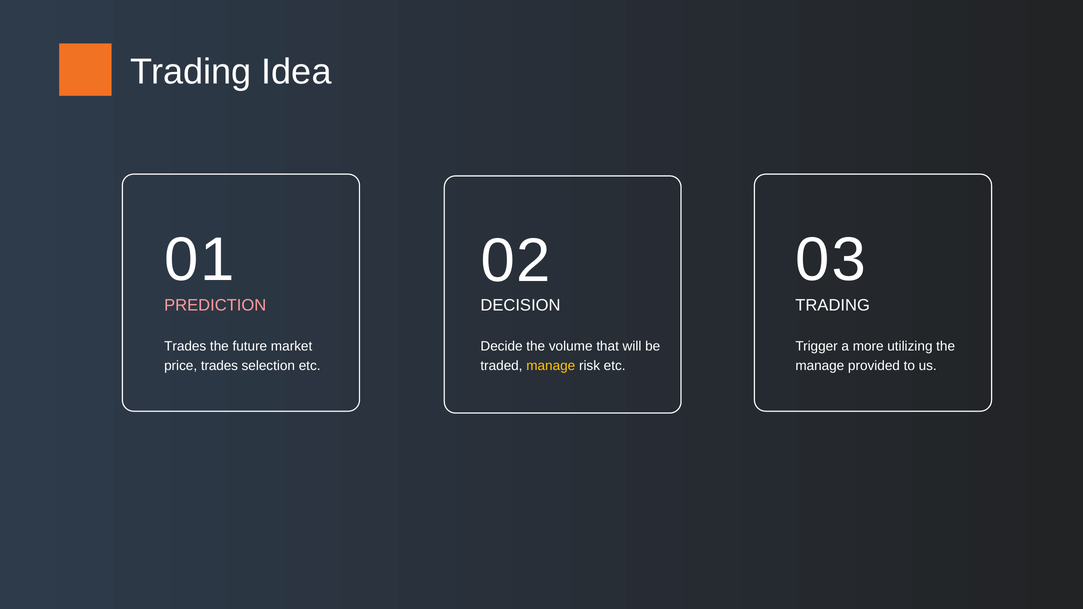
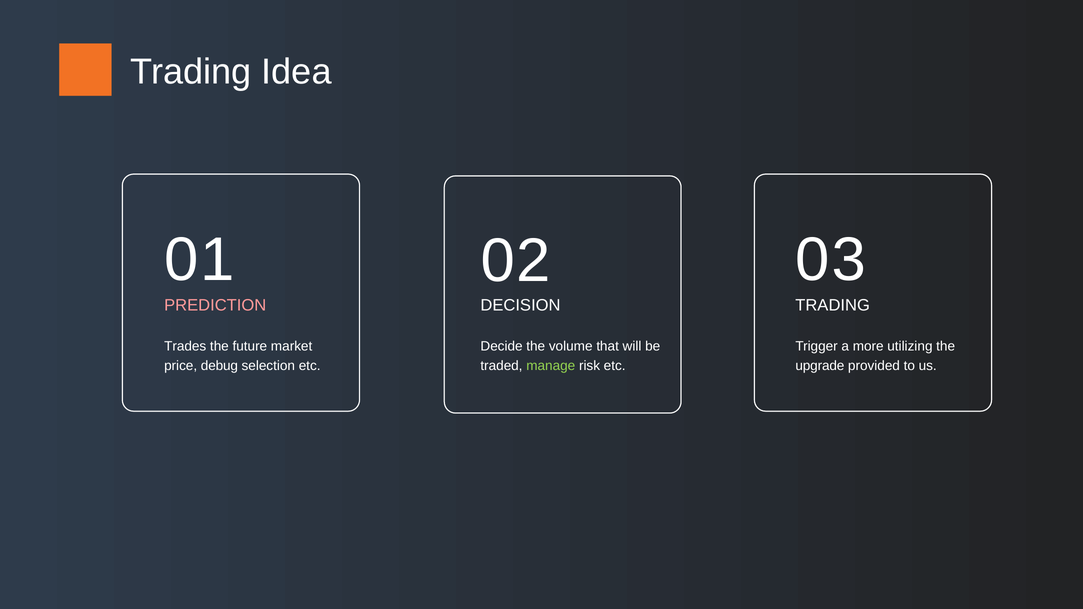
price trades: trades -> debug (219, 366)
manage colour: yellow -> light green (551, 366)
manage: manage -> upgrade (820, 366)
